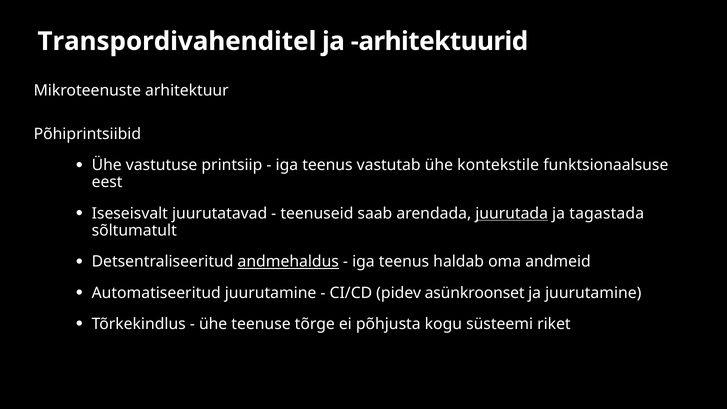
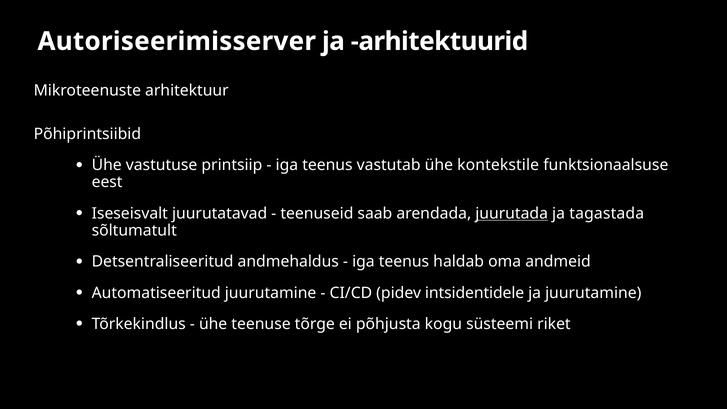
Transpordivahenditel: Transpordivahenditel -> Autoriseerimisserver (177, 41)
andmehaldus underline: present -> none (288, 262)
asünkroonset: asünkroonset -> intsidentidele (475, 293)
